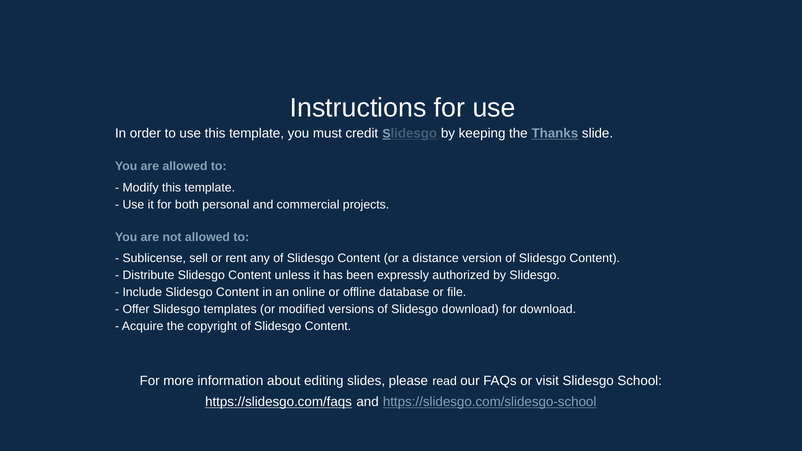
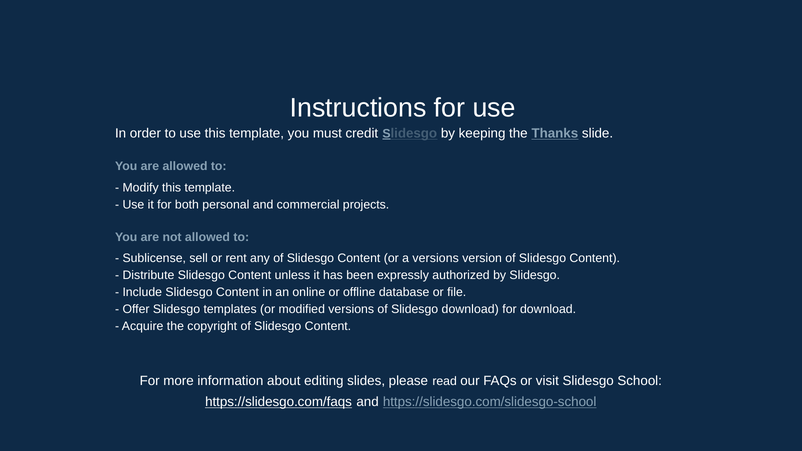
a distance: distance -> versions (436, 259)
